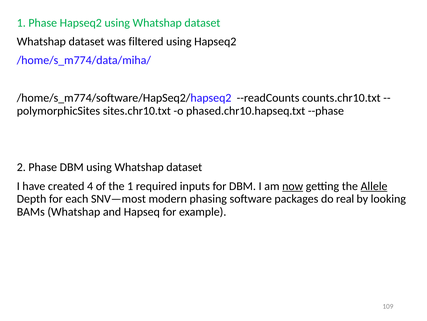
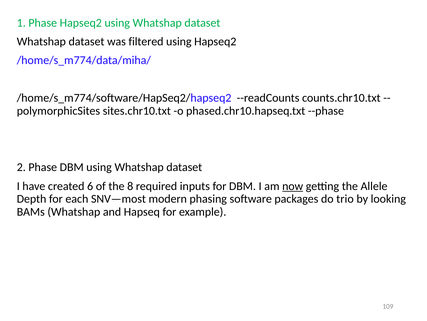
4: 4 -> 6 (90, 186)
the 1: 1 -> 8 (130, 186)
Allele underline: present -> none (374, 186)
real: real -> trio (345, 198)
